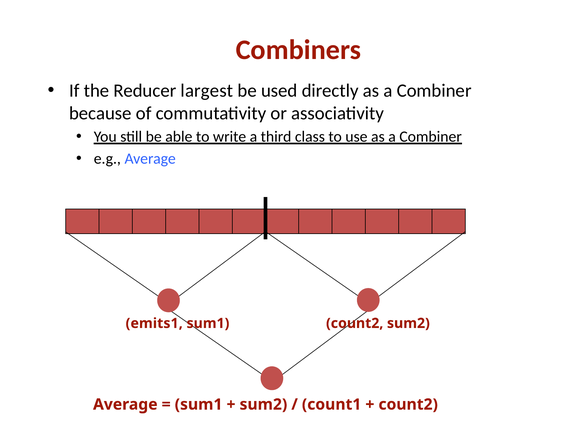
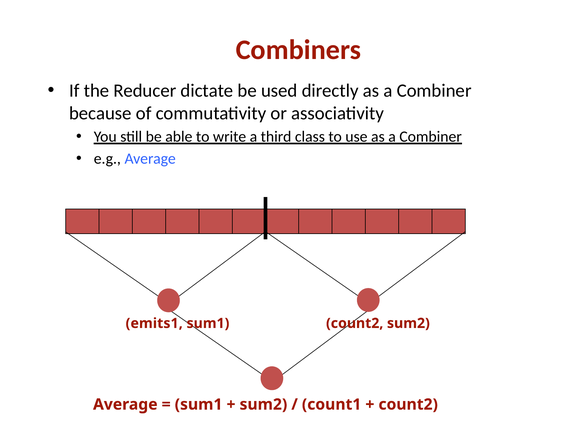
largest: largest -> dictate (207, 91)
